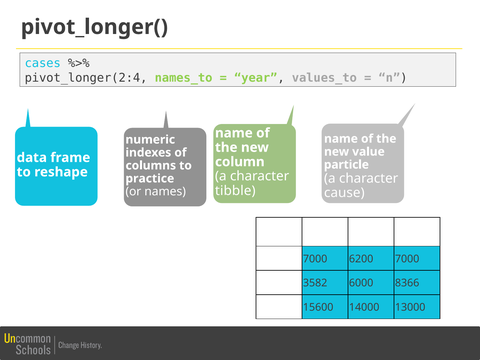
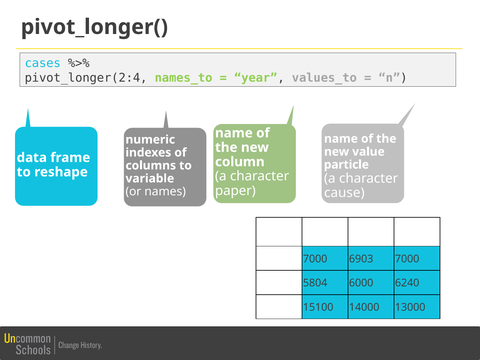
practice: practice -> variable (150, 178)
tibble: tibble -> paper (235, 191)
6200: 6200 -> 6903 (361, 259)
3582: 3582 -> 5804 (315, 283)
8366: 8366 -> 6240 (407, 283)
15600: 15600 -> 15100 (318, 307)
